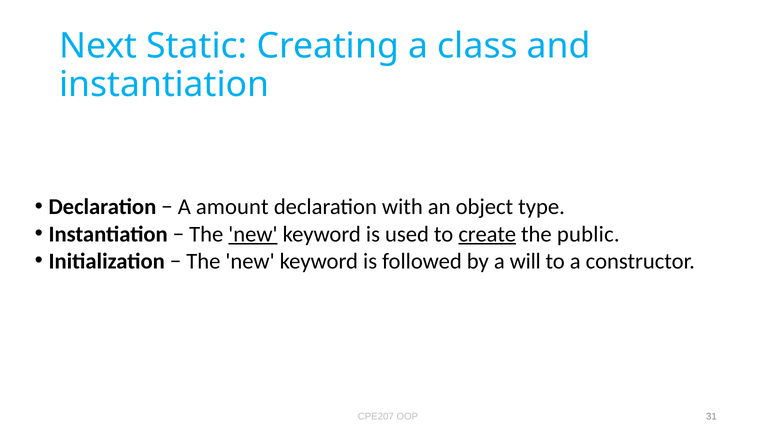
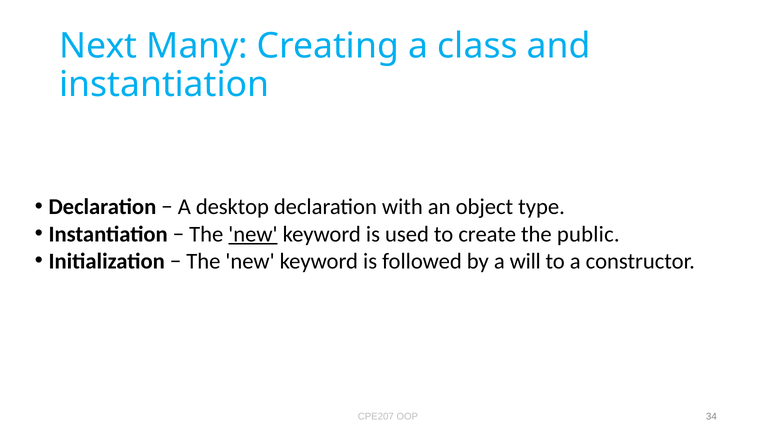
Static: Static -> Many (197, 46)
amount: amount -> desktop (232, 207)
create underline: present -> none (487, 234)
31: 31 -> 34 (711, 417)
